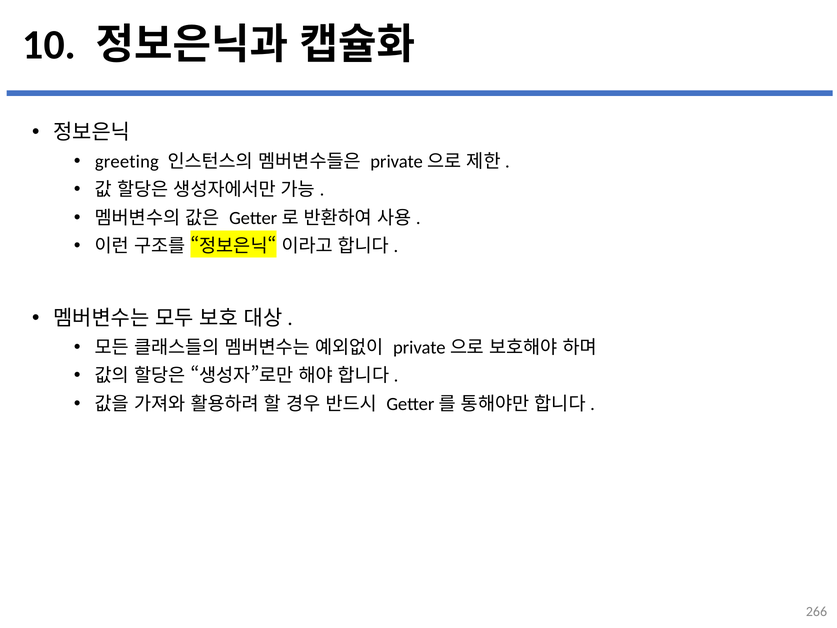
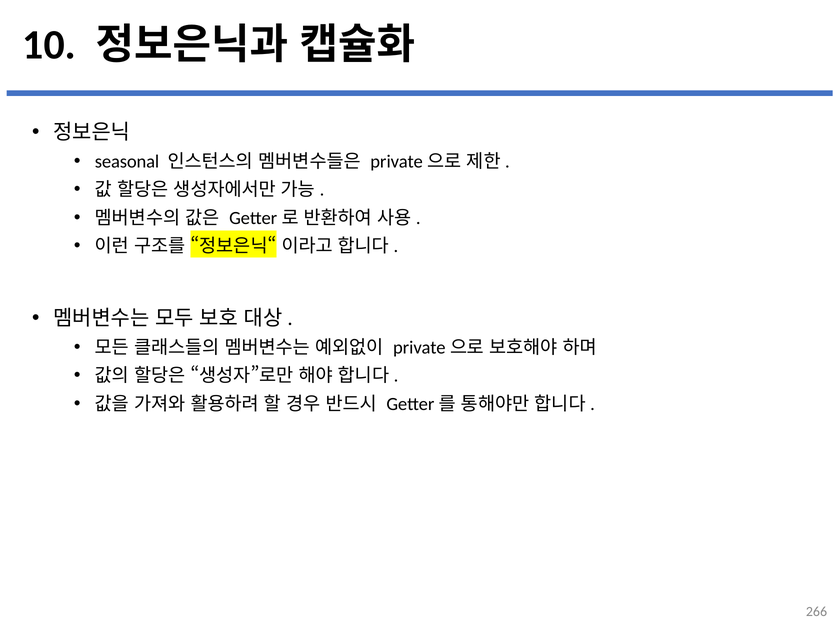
greeting: greeting -> seasonal (127, 162)
